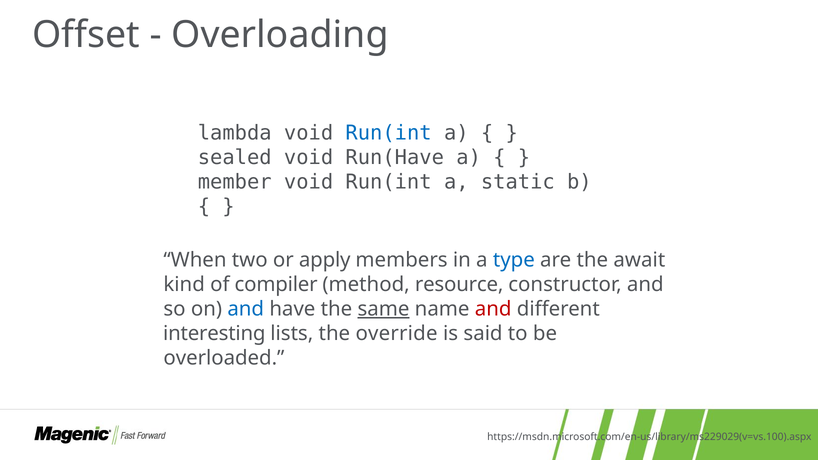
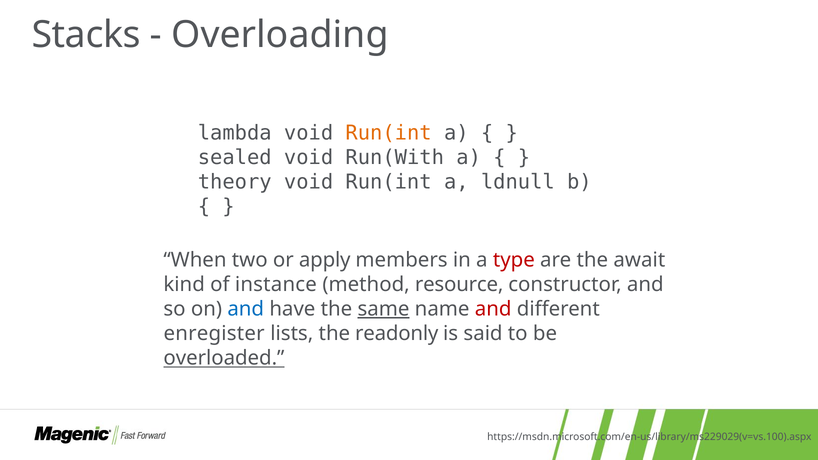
Offset: Offset -> Stacks (86, 35)
Run(int colour: blue -> orange (389, 133)
Run(Have: Run(Have -> Run(With (395, 158)
member: member -> theory (235, 182)
static: static -> ldnull (518, 182)
type colour: blue -> red (514, 260)
compiler: compiler -> instance (276, 285)
interesting: interesting -> enregister (214, 334)
override: override -> readonly (397, 334)
overloaded underline: none -> present (224, 358)
